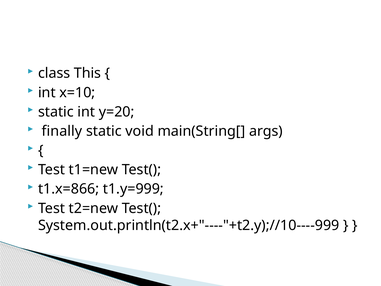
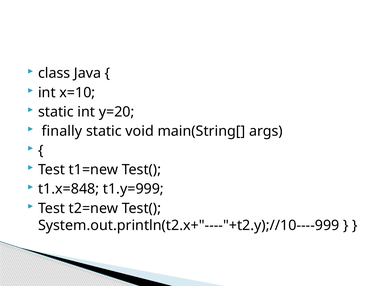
This: This -> Java (88, 73)
t1.x=866: t1.x=866 -> t1.x=848 (69, 189)
